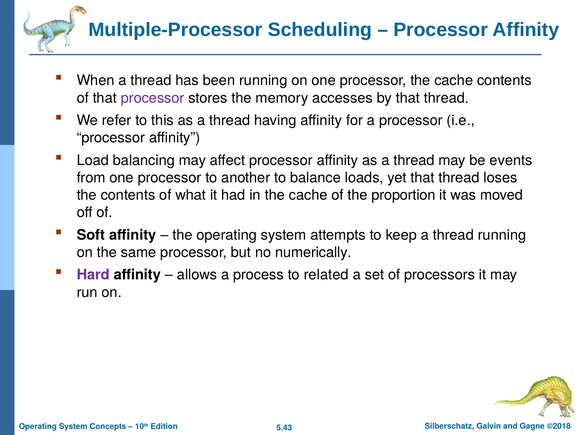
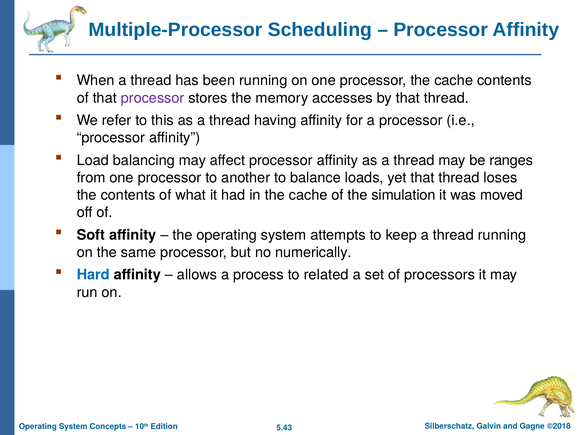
events: events -> ranges (511, 160)
proportion: proportion -> simulation (403, 195)
Hard colour: purple -> blue (93, 275)
